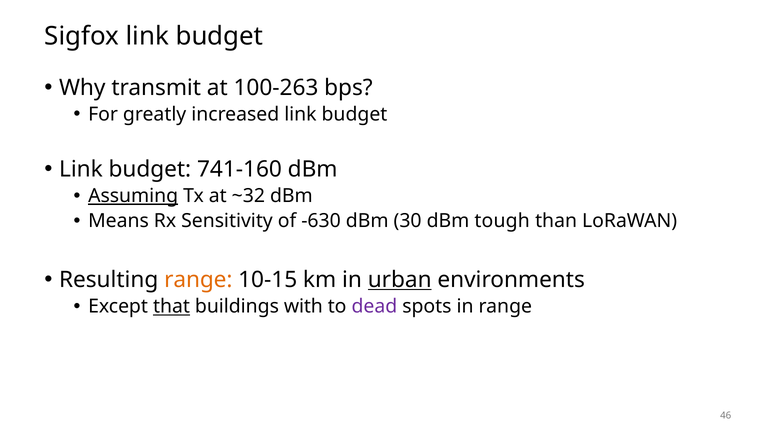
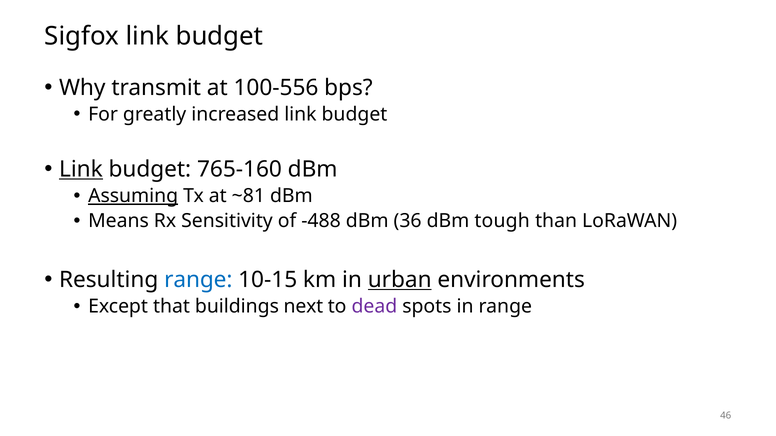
100-263: 100-263 -> 100-556 (276, 88)
Link underline: none -> present (81, 169)
741-160: 741-160 -> 765-160 (239, 169)
~32: ~32 -> ~81 (248, 196)
-630: -630 -> -488 (321, 221)
30: 30 -> 36 (408, 221)
range colour: orange -> blue (198, 280)
that underline: present -> none (171, 307)
with: with -> next (303, 307)
